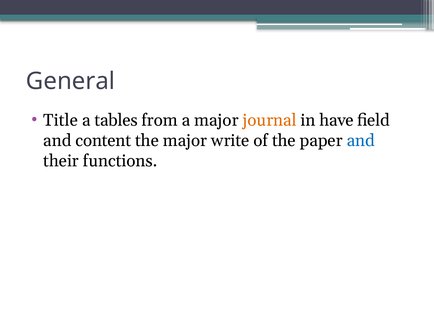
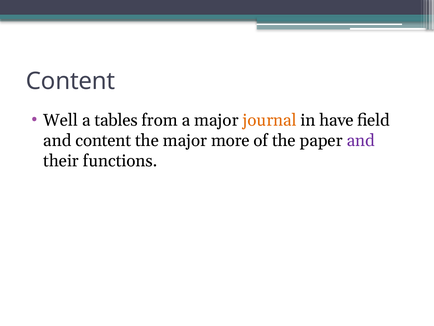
General: General -> Content (71, 81)
Title: Title -> Well (61, 120)
write: write -> more (230, 140)
and colour: blue -> purple (361, 140)
